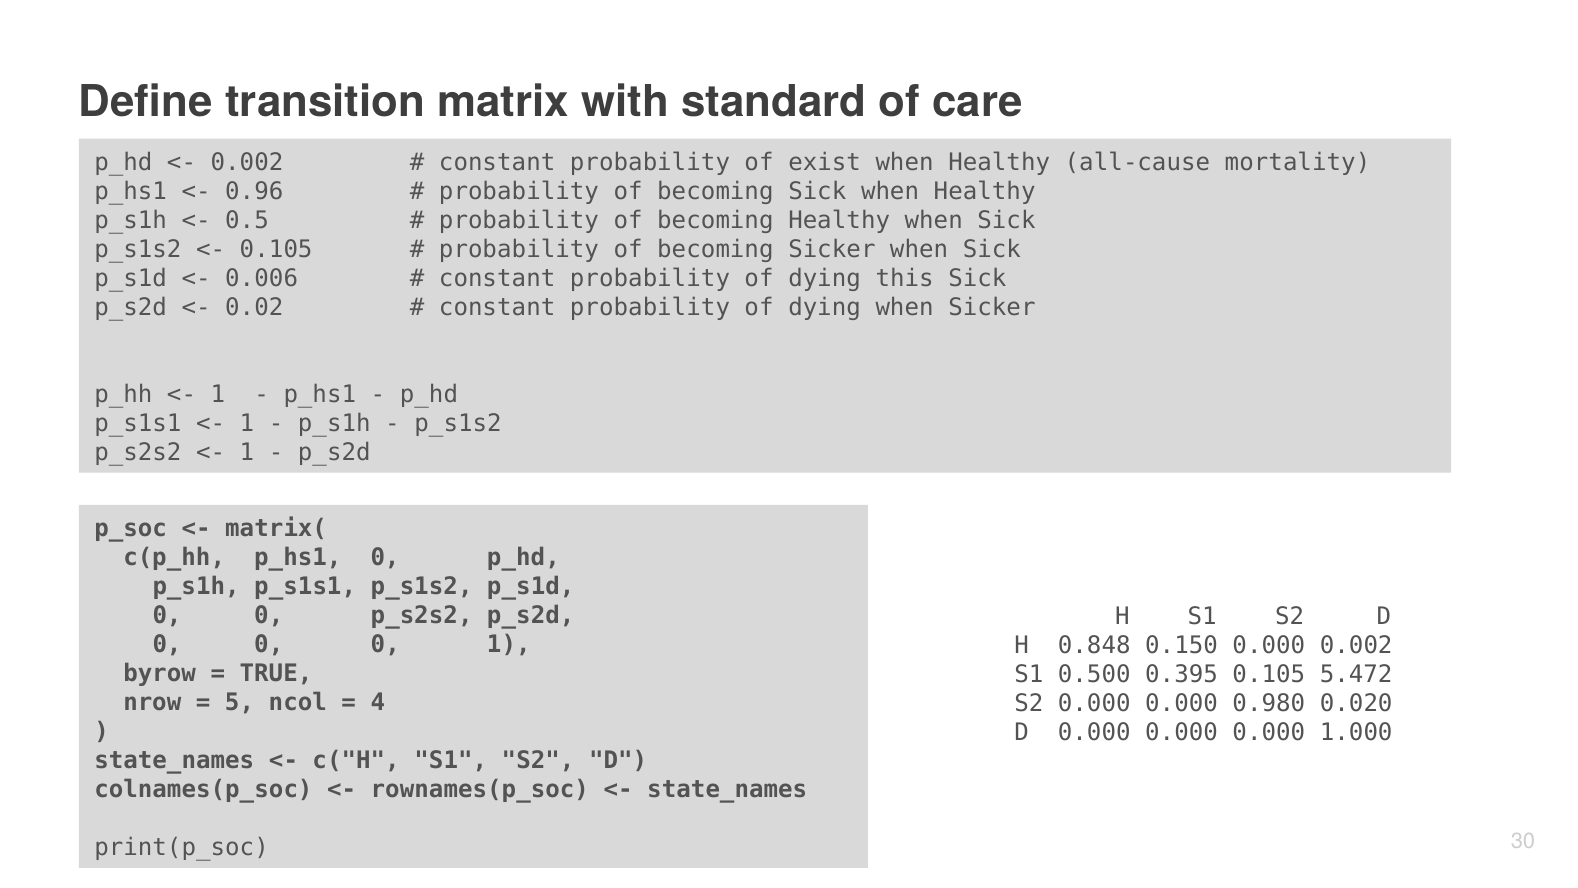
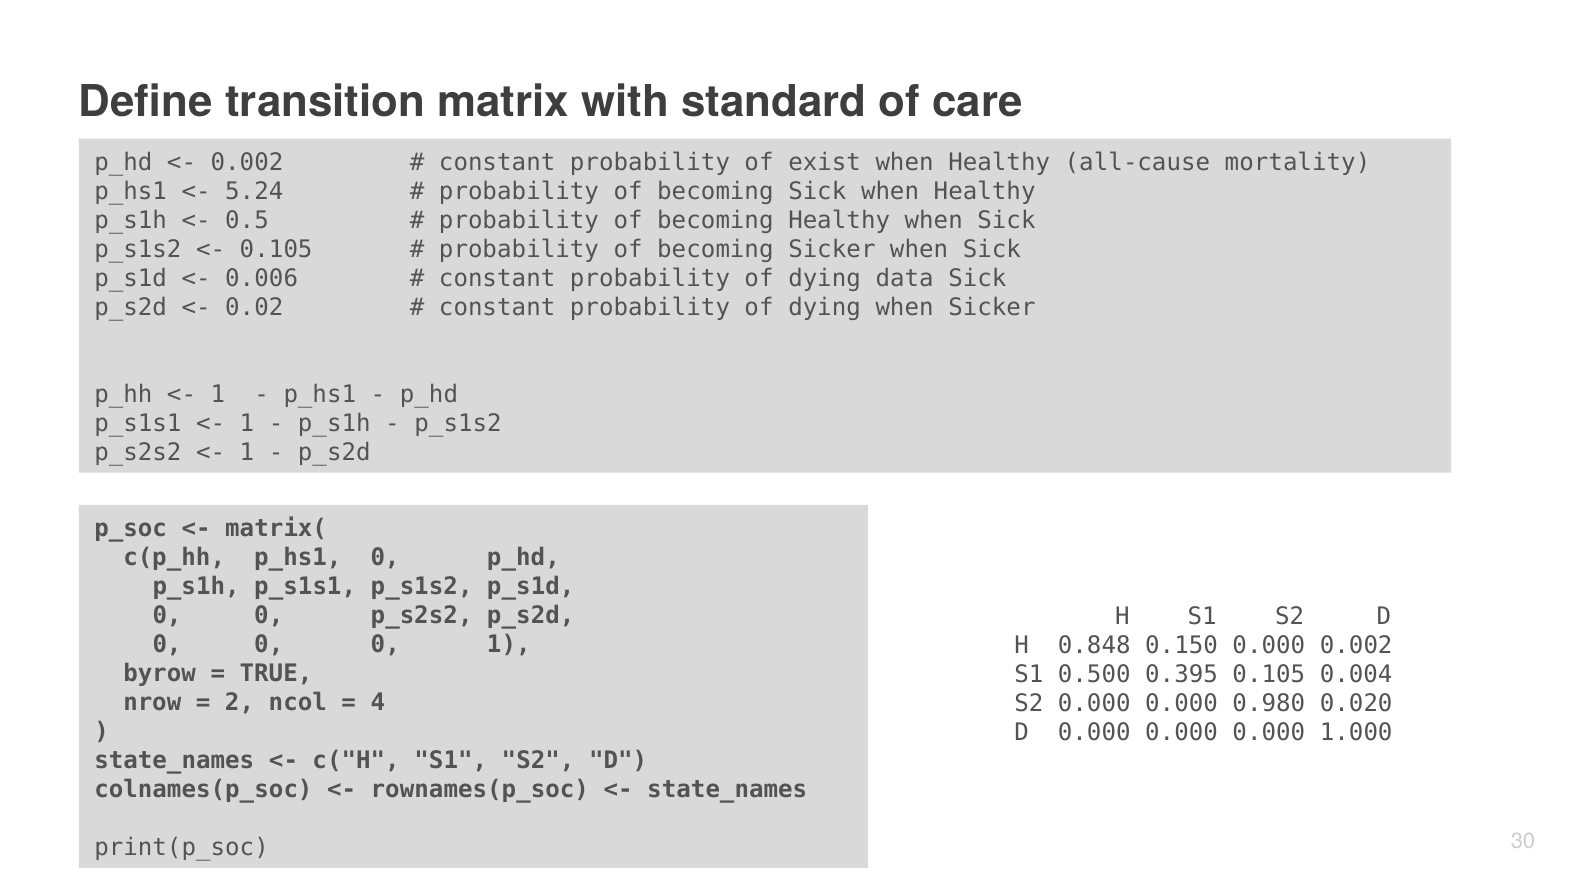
0.96: 0.96 -> 5.24 (254, 191)
this: this -> data (905, 278)
5.472: 5.472 -> 0.004 (1356, 674)
5: 5 -> 2 (240, 702)
